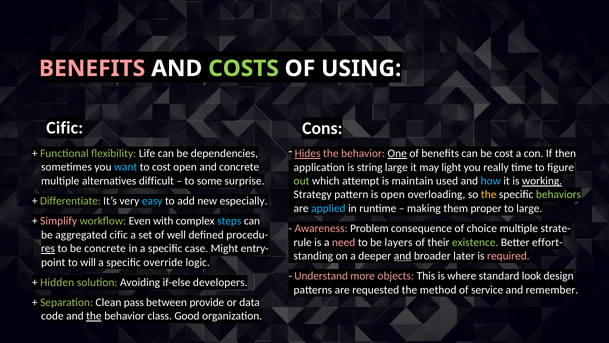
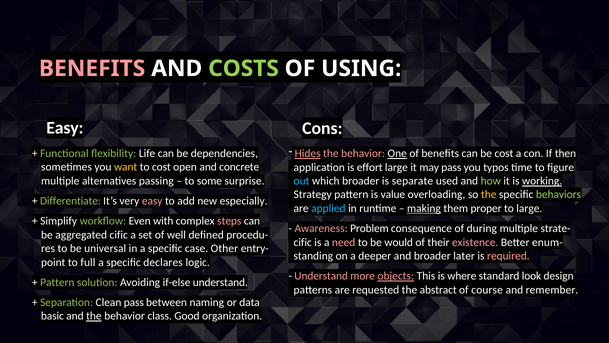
Cific: Cific -> Easy (65, 128)
want colour: light blue -> yellow (126, 167)
string: string -> effort (370, 167)
may light: light -> pass (451, 167)
really: really -> typos (496, 167)
difficult: difficult -> passing (156, 181)
out colour: light green -> light blue (302, 181)
which attempt: attempt -> broader (361, 181)
maintain: maintain -> separate (412, 181)
how colour: light blue -> light green (491, 181)
is open: open -> value (393, 194)
easy colour: light blue -> pink (152, 201)
making underline: none -> present (424, 208)
Simplify colour: pink -> white (59, 221)
steps colour: light blue -> pink (229, 221)
choice: choice -> during (482, 228)
rule: rule -> cific (303, 242)
layers: layers -> would (399, 242)
existence colour: light green -> pink (475, 242)
effort-: effort- -> enum- (547, 242)
res underline: present -> none (48, 248)
be concrete: concrete -> universal (105, 248)
Might: Might -> Other (224, 248)
and underline: present -> none (403, 256)
will: will -> full (88, 262)
override: override -> declares (163, 262)
objects underline: none -> present (396, 276)
Hidden: Hidden -> Pattern (57, 282)
if-else developers: developers -> understand (220, 282)
method: method -> abstract (438, 289)
service: service -> course (487, 289)
provide: provide -> naming (207, 302)
code: code -> basic (52, 316)
